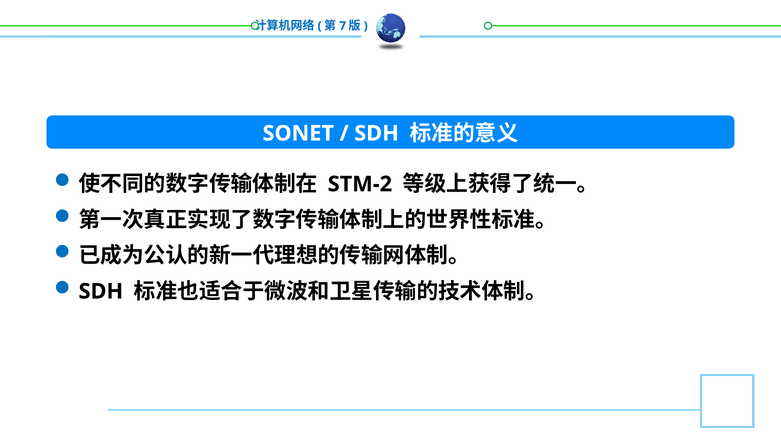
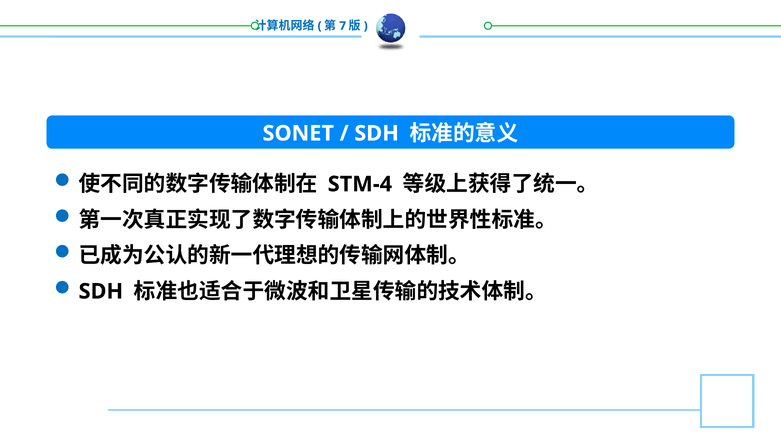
STM-2: STM-2 -> STM-4 (360, 184)
